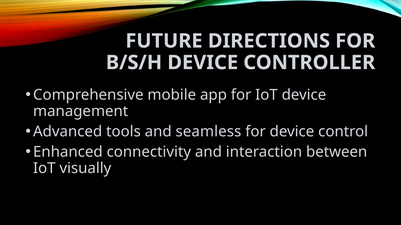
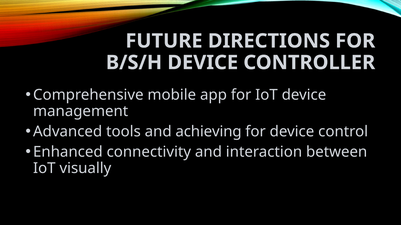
seamless: seamless -> achieving (209, 132)
